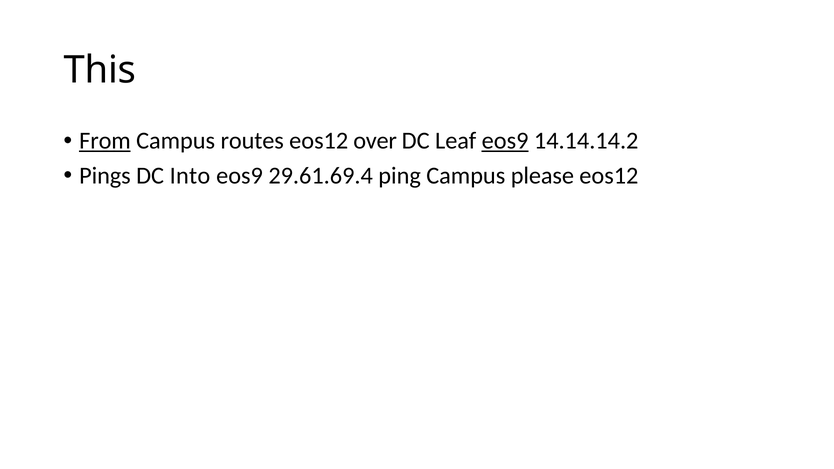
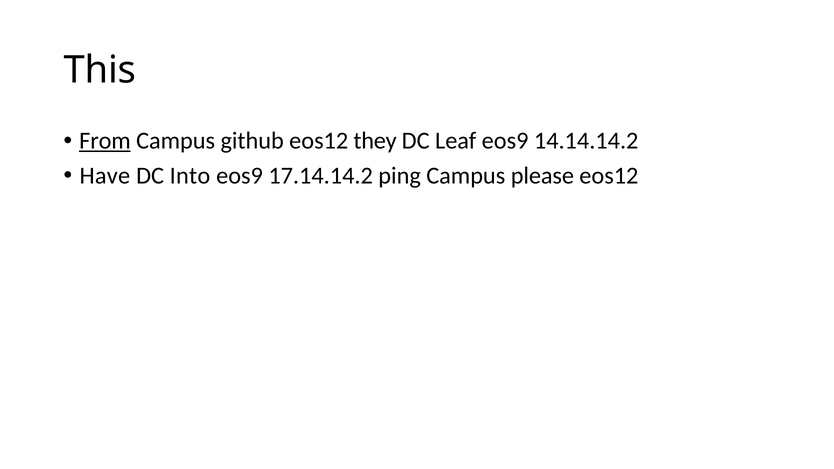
routes: routes -> github (252, 141)
over: over -> they (375, 141)
eos9 underline: present -> none (505, 141)
Pings: Pings -> Have (105, 176)
29.61.69.4: 29.61.69.4 -> 17.14.14.2 (321, 176)
